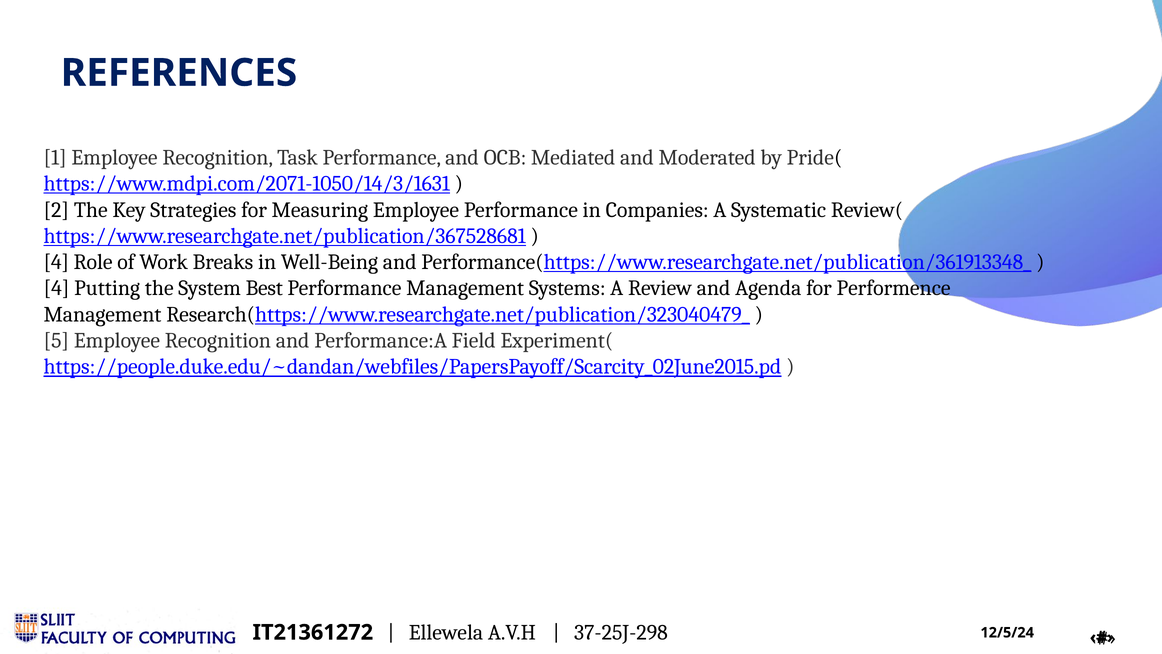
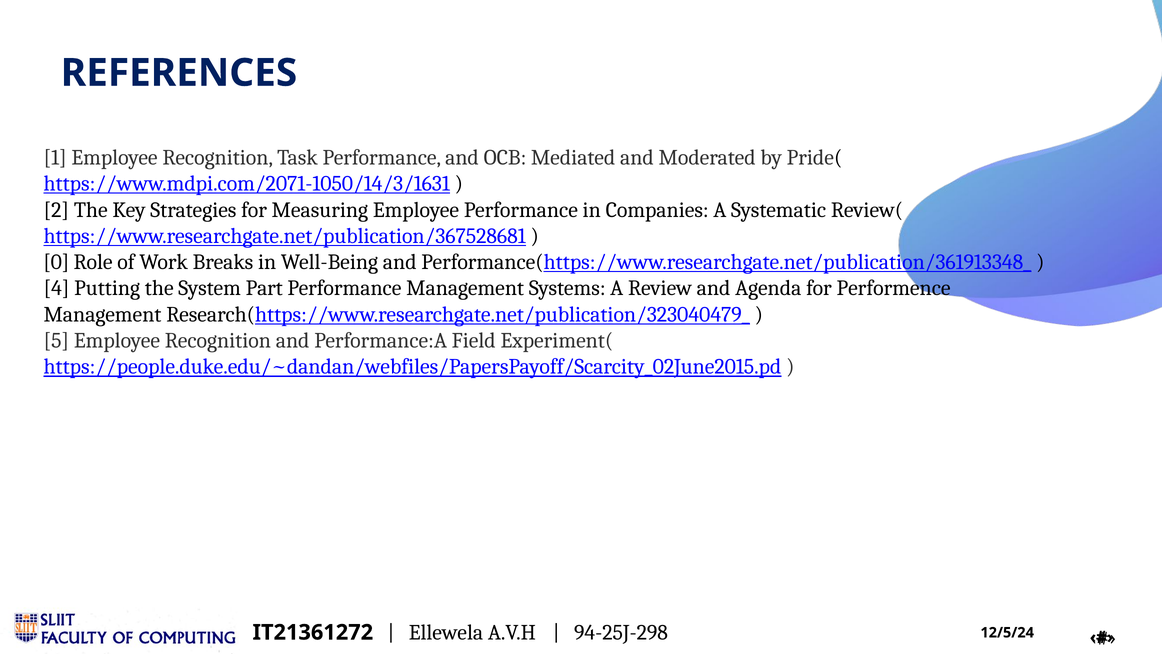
4: 4 -> 0 (56, 262)
Best: Best -> Part (264, 288)
37-25J-298: 37-25J-298 -> 94-25J-298 (621, 632)
